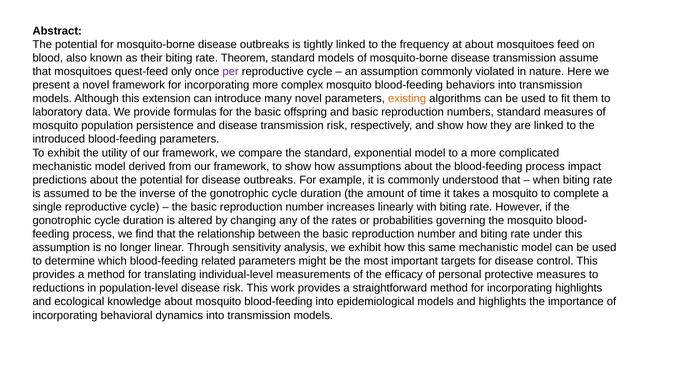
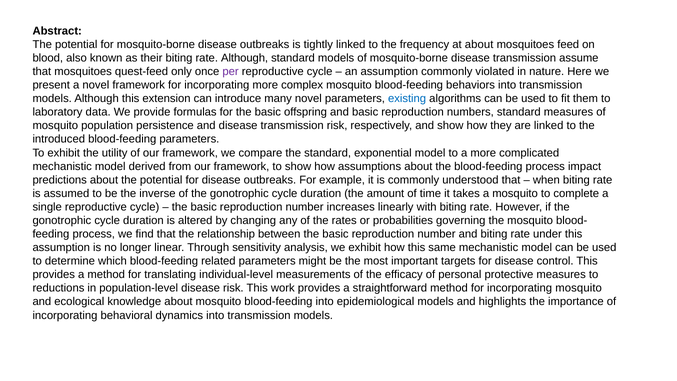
rate Theorem: Theorem -> Although (245, 58)
existing colour: orange -> blue (407, 99)
incorporating highlights: highlights -> mosquito (579, 288)
